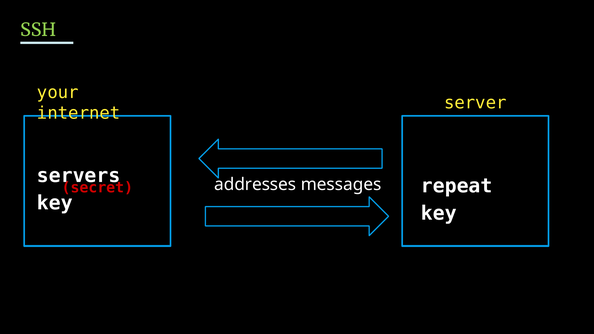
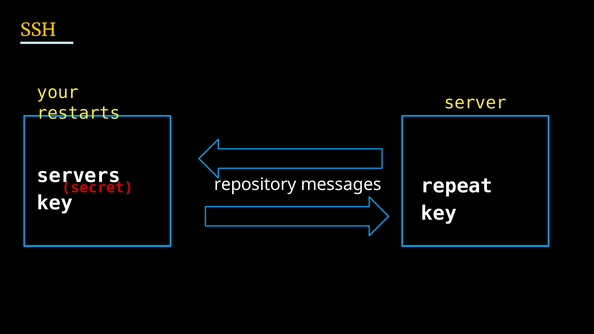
SSH colour: light green -> yellow (38, 30)
internet: internet -> restarts (79, 113)
addresses: addresses -> repository (255, 185)
